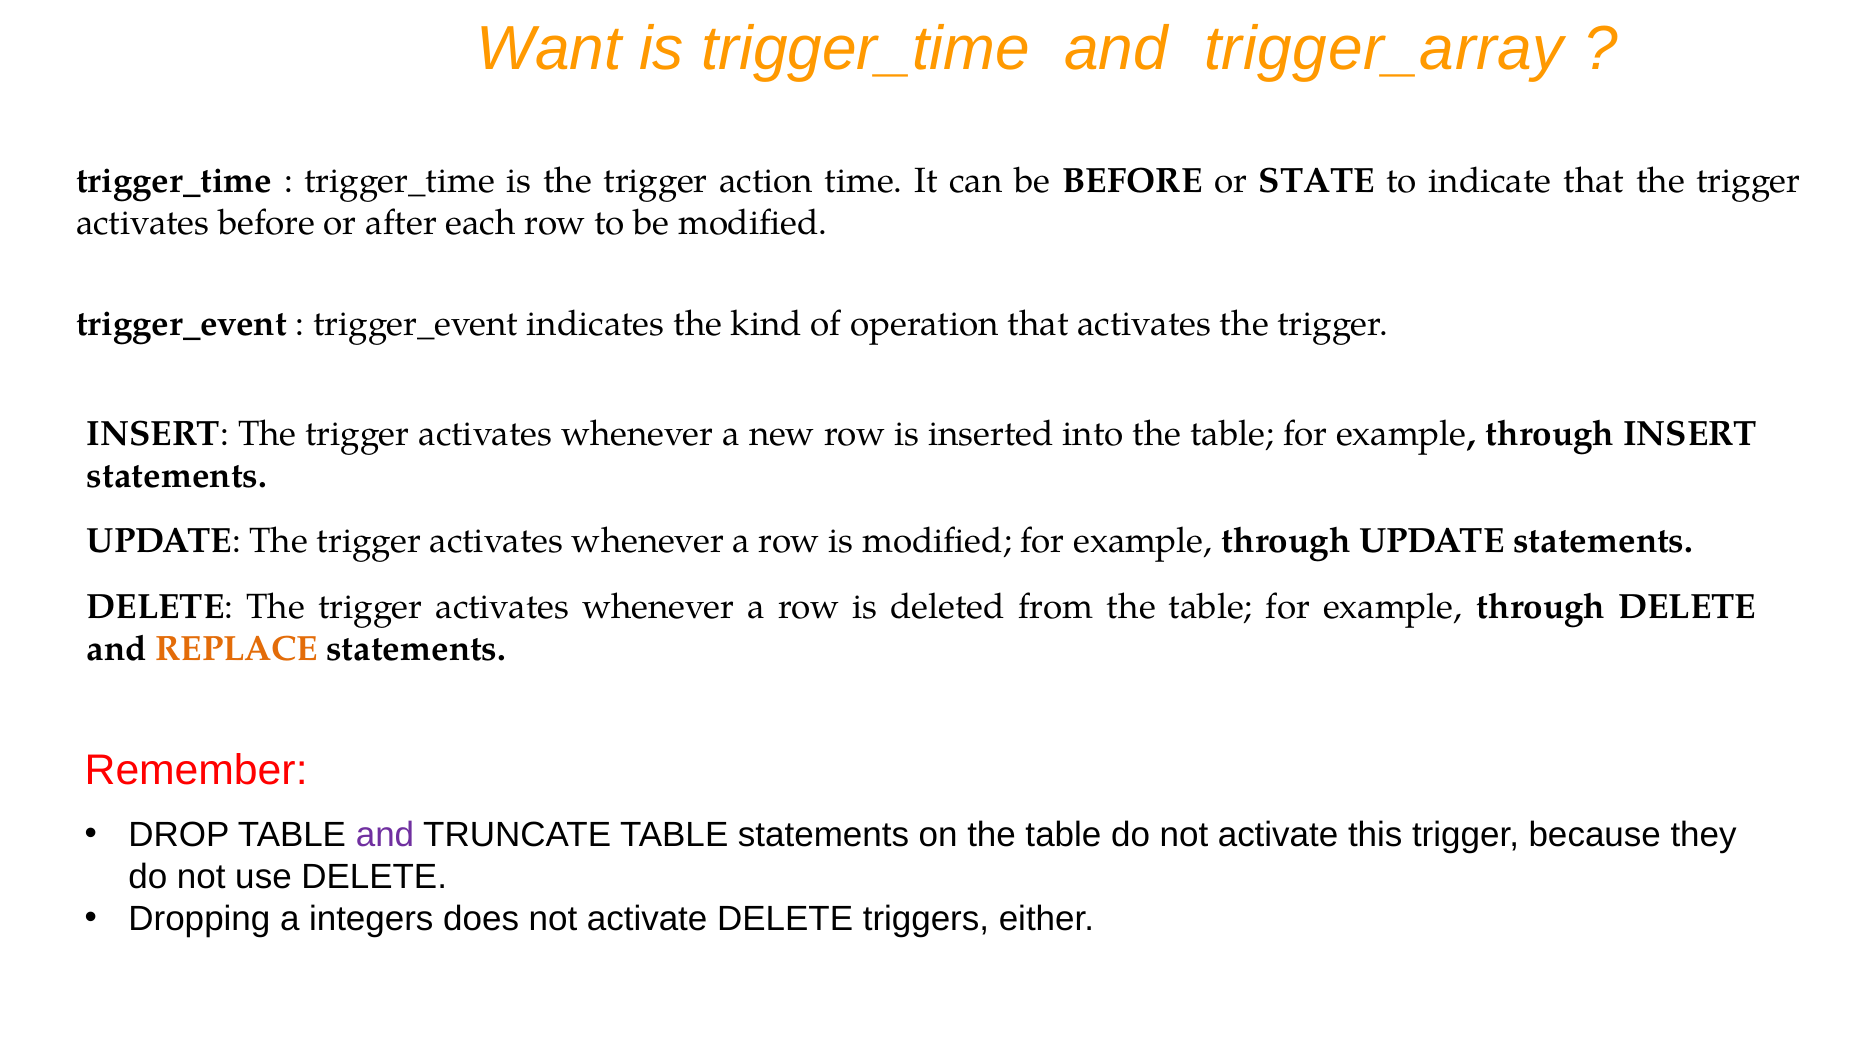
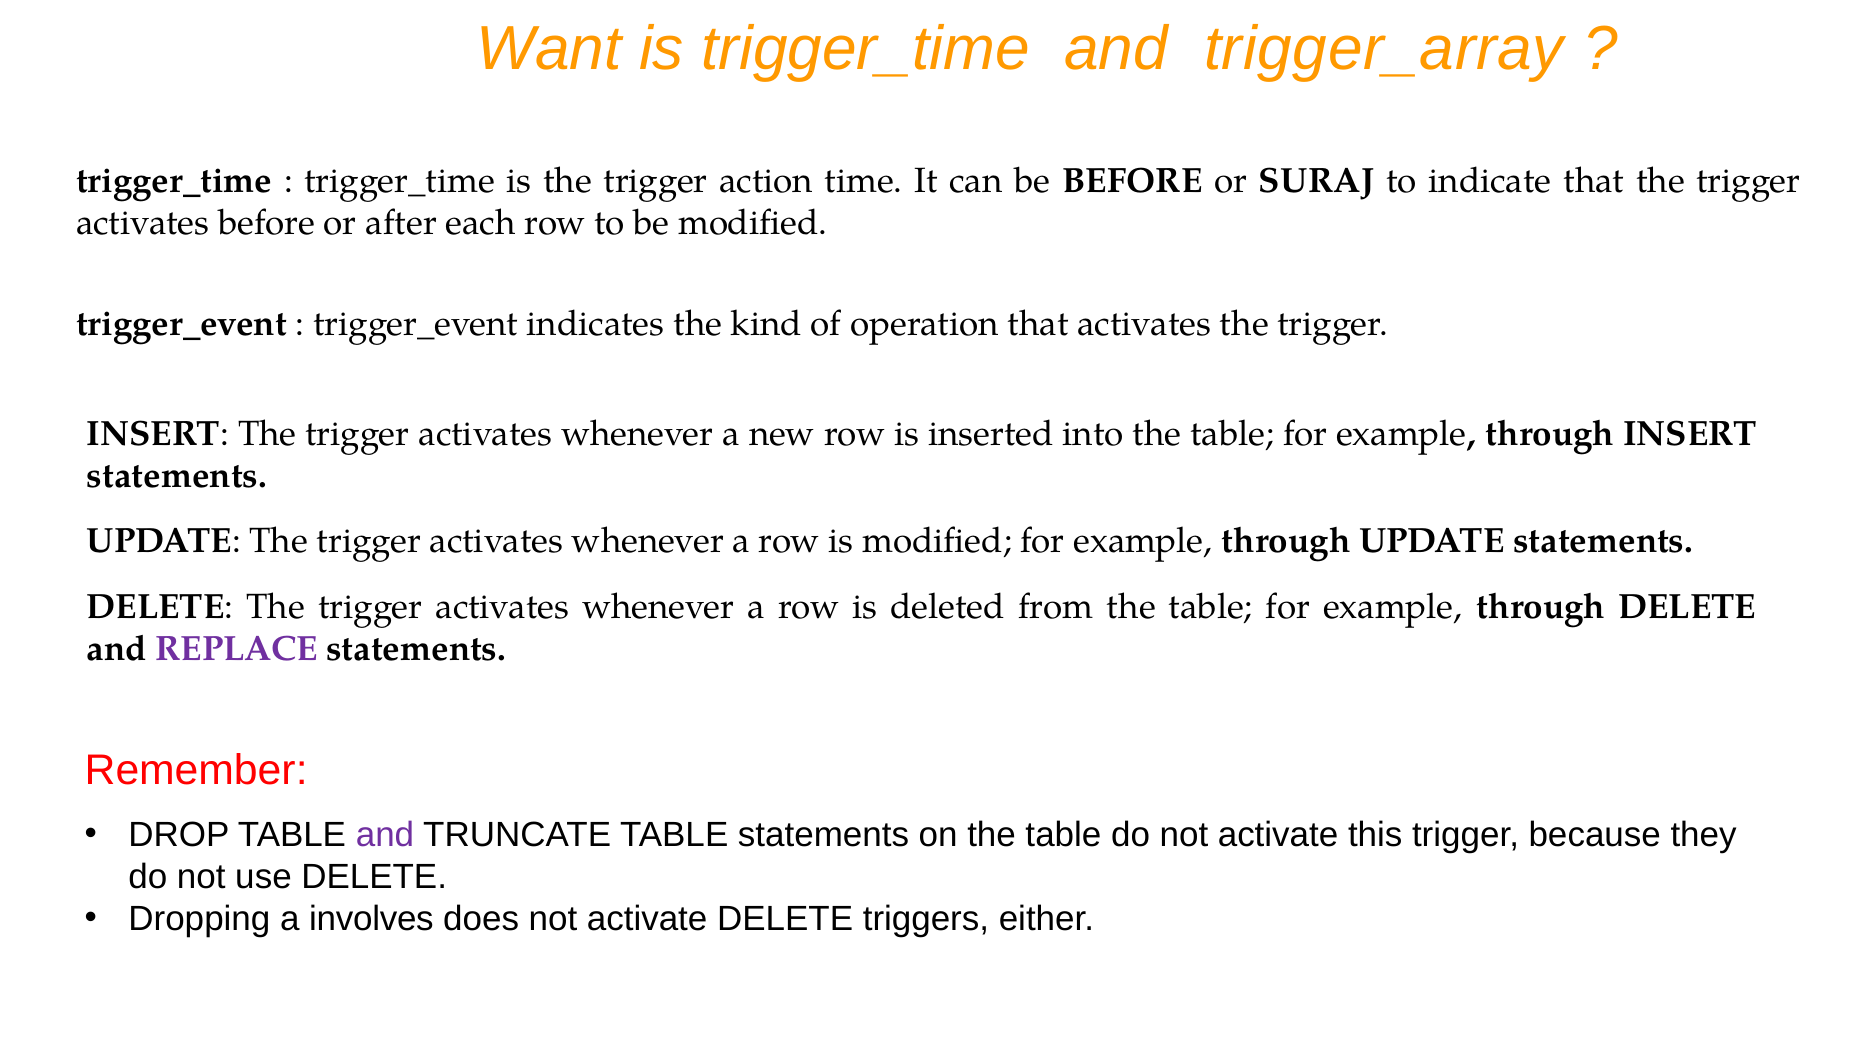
STATE: STATE -> SURAJ (1317, 181)
REPLACE colour: orange -> purple (237, 649)
integers: integers -> involves (371, 918)
